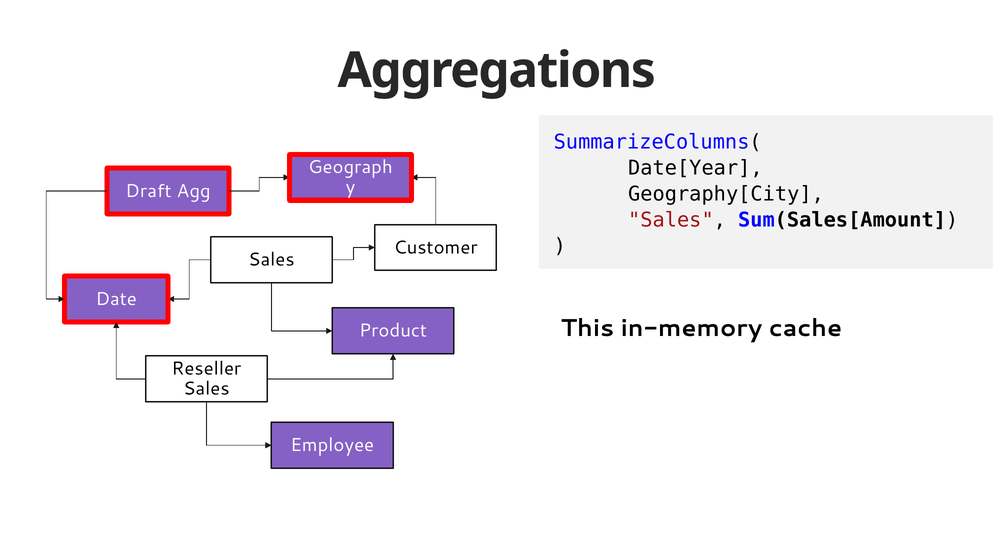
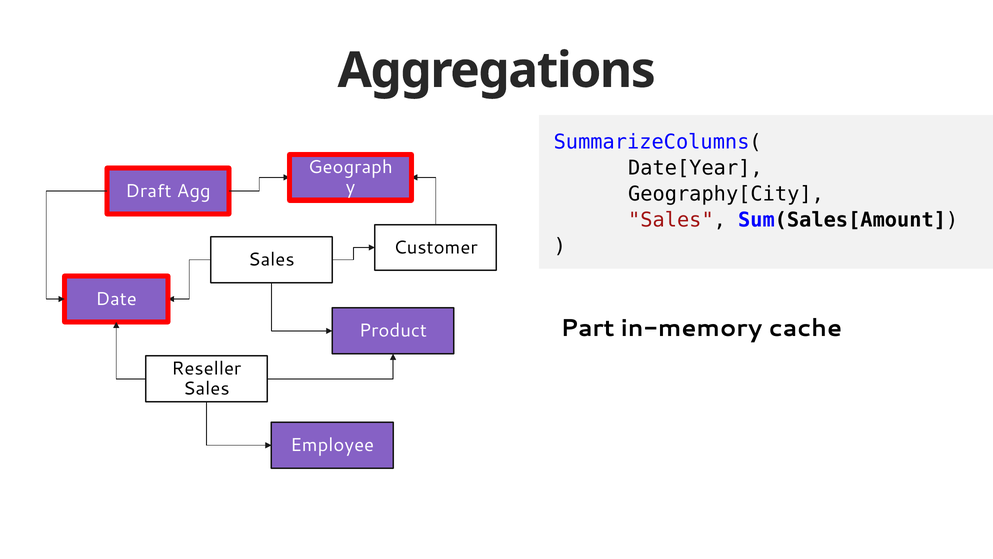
This: This -> Part (587, 328)
